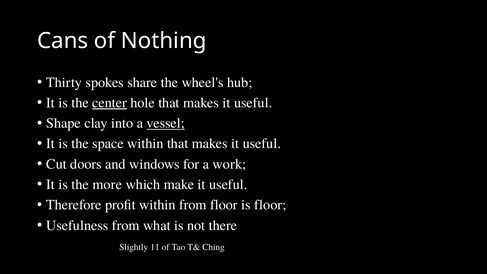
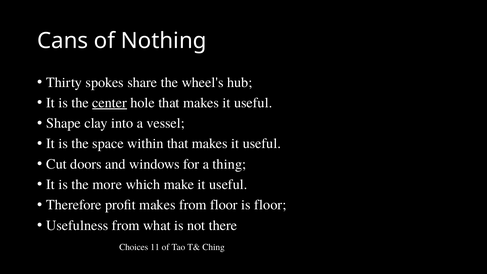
vessel underline: present -> none (166, 123)
work: work -> thing (229, 164)
profit within: within -> makes (157, 205)
Slightly: Slightly -> Choices (134, 247)
